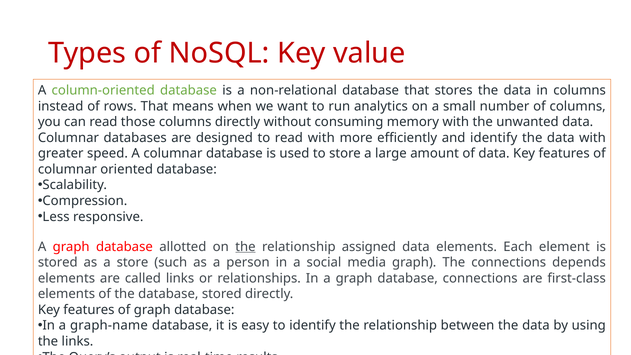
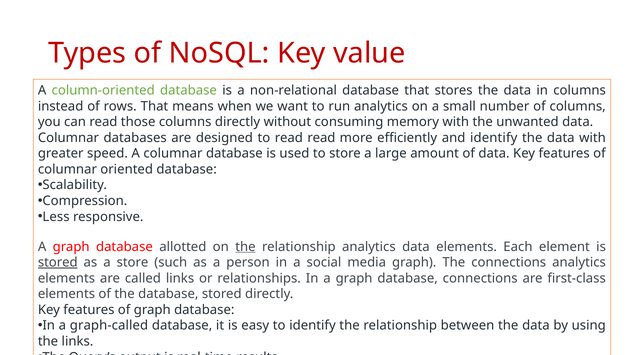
read with: with -> read (321, 138)
relationship assigned: assigned -> analytics (369, 247)
stored underline: none -> present (58, 262)
connections depends: depends -> analytics (579, 262)
graph-name: graph-name -> graph-called (109, 326)
